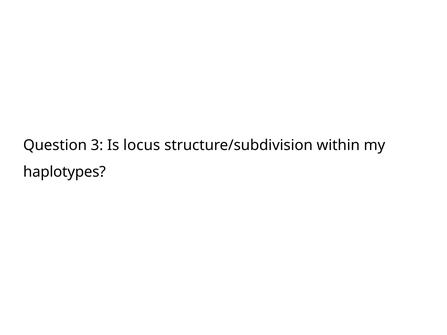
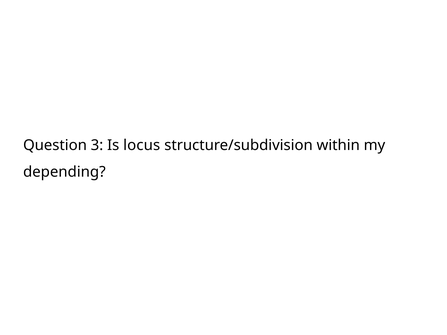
haplotypes: haplotypes -> depending (64, 172)
